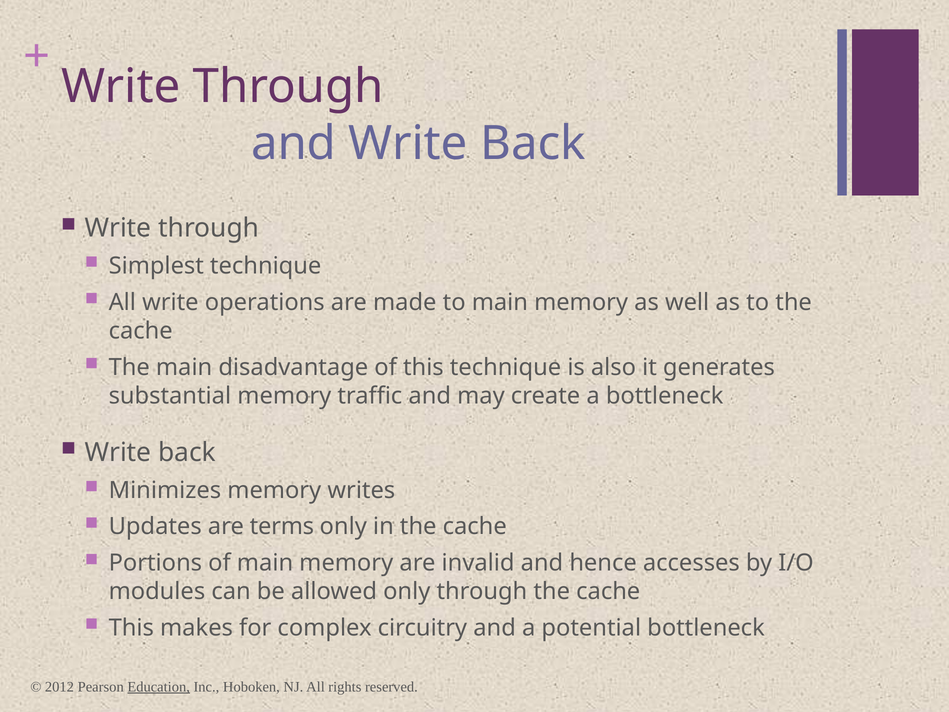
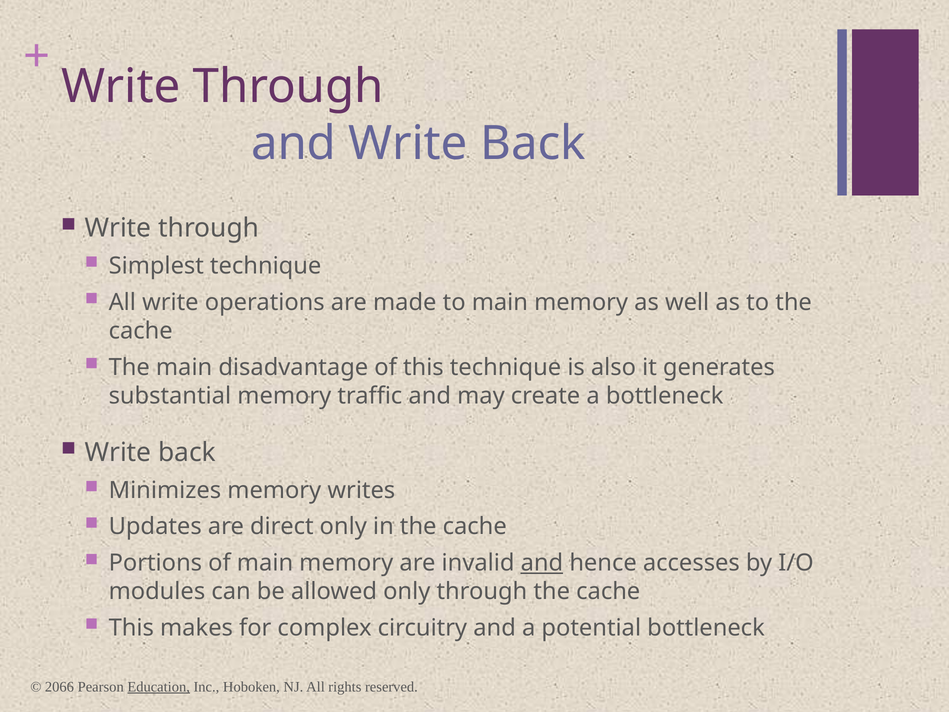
terms: terms -> direct (282, 526)
and underline: none -> present (542, 563)
2012: 2012 -> 2066 (59, 687)
